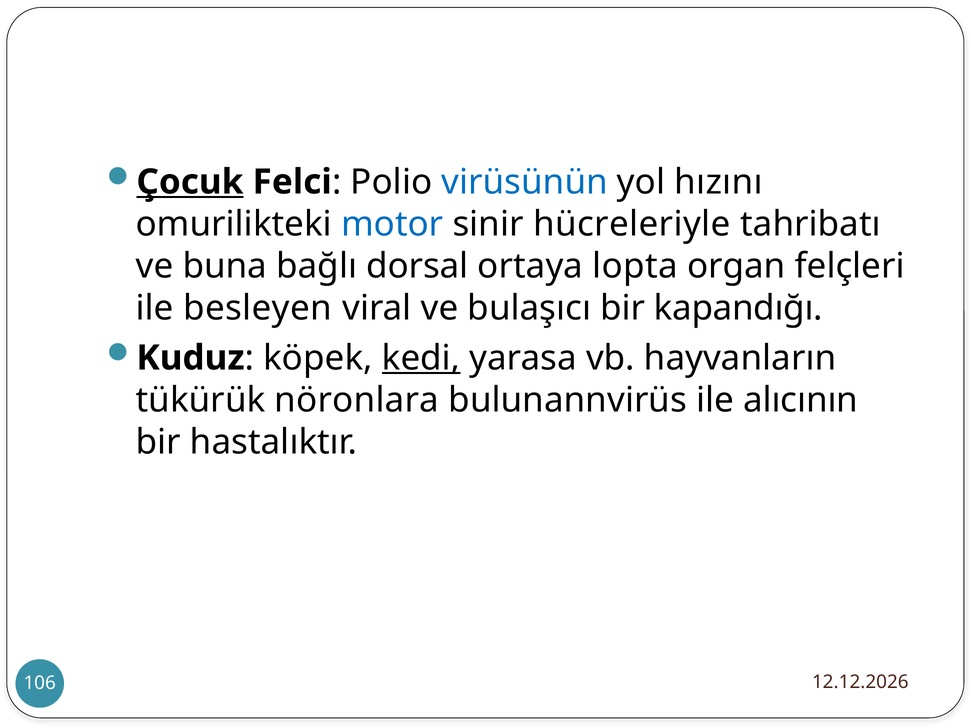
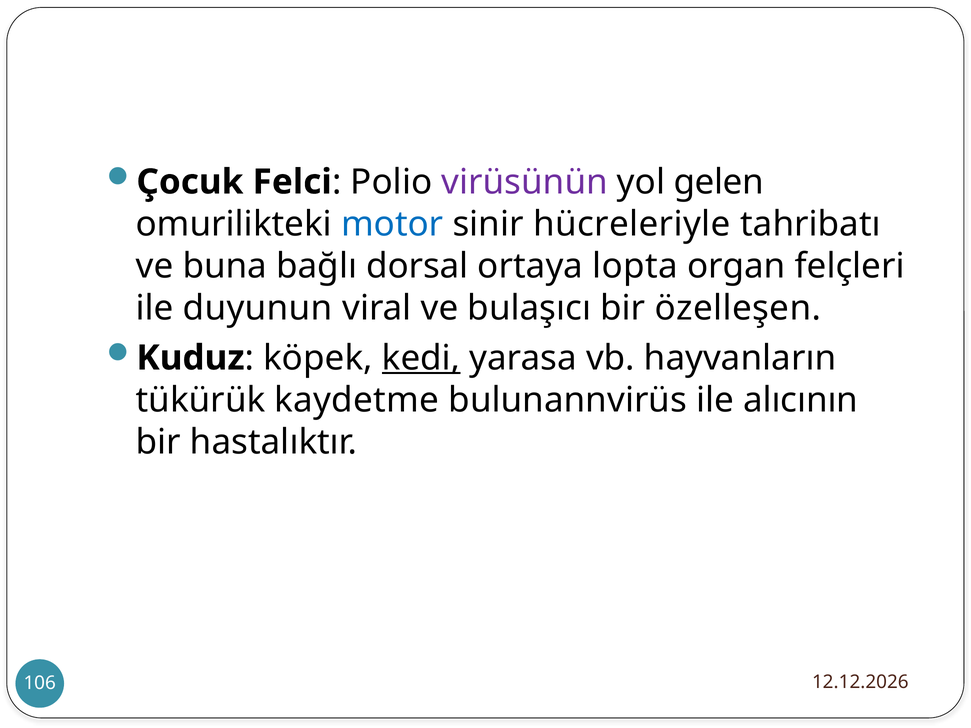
Çocuk underline: present -> none (190, 182)
virüsünün colour: blue -> purple (525, 182)
hızını: hızını -> gelen (719, 182)
besleyen: besleyen -> duyunun (258, 308)
kapandığı: kapandığı -> özelleşen (738, 308)
nöronlara: nöronlara -> kaydetme (357, 400)
